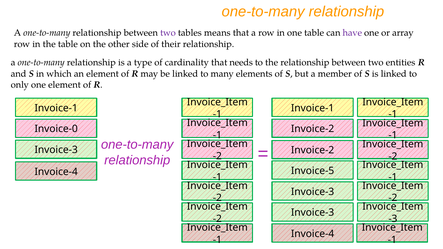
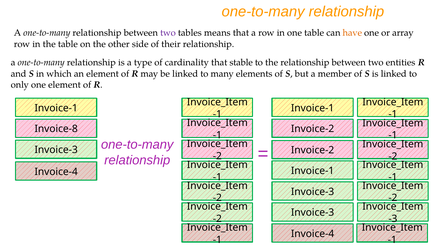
have colour: purple -> orange (352, 33)
needs: needs -> stable (241, 63)
Invoice-0: Invoice-0 -> Invoice-8 (56, 129)
Invoice-5: Invoice-5 -> Invoice-1 (313, 171)
